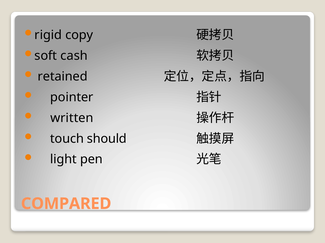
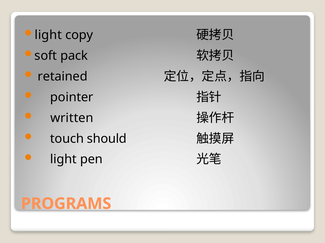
rigid: rigid -> light (48, 35)
cash: cash -> pack (74, 56)
COMPARED: COMPARED -> PROGRAMS (66, 204)
